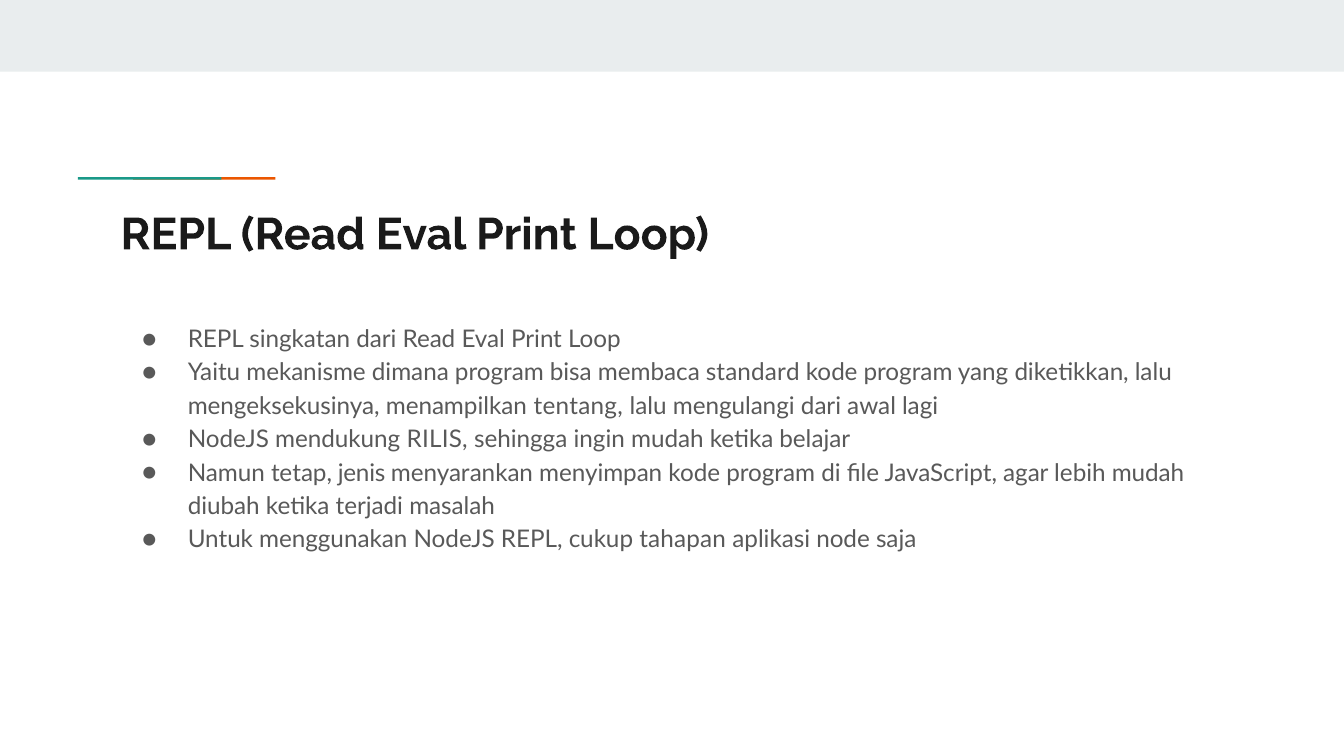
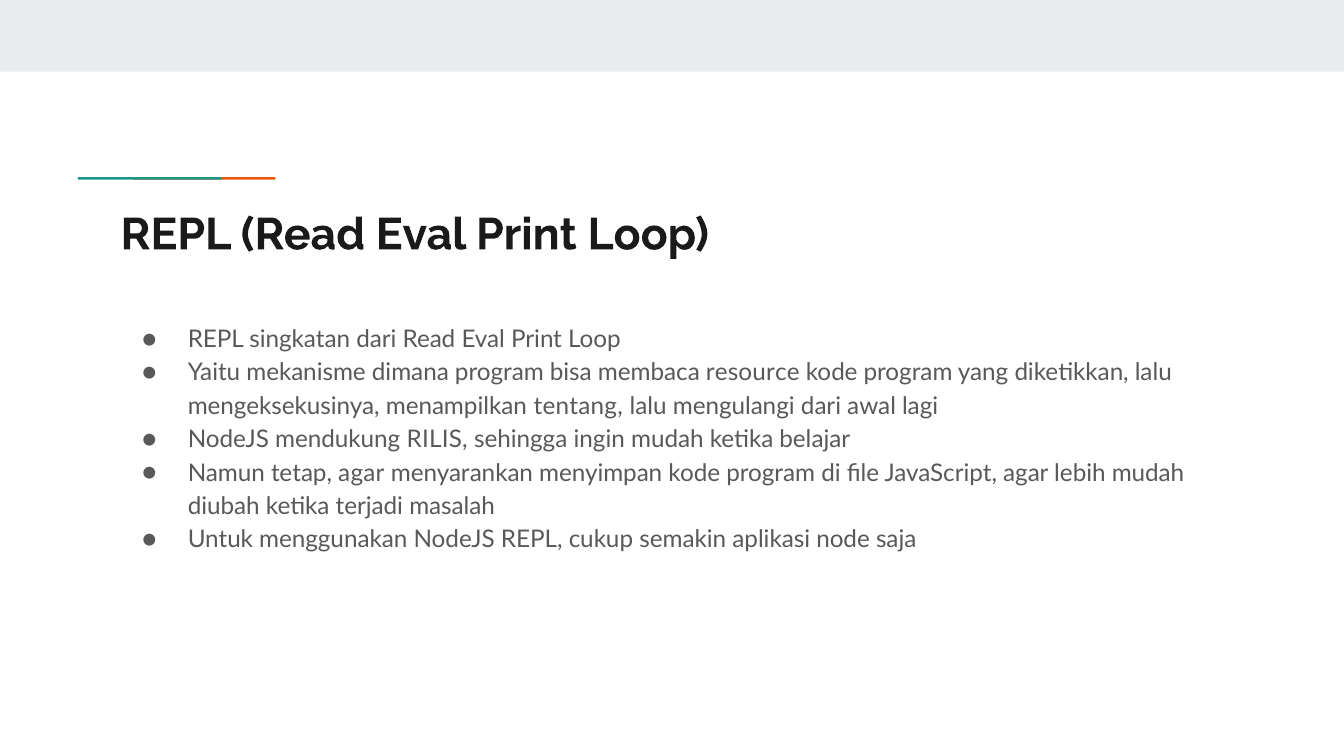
standard: standard -> resource (753, 373)
tetap jenis: jenis -> agar (361, 473)
tahapan: tahapan -> semakin (683, 540)
